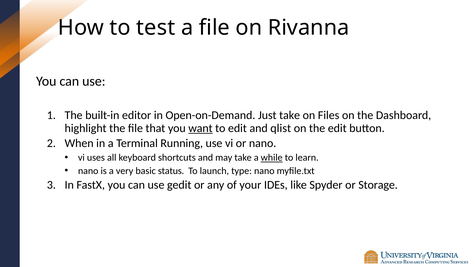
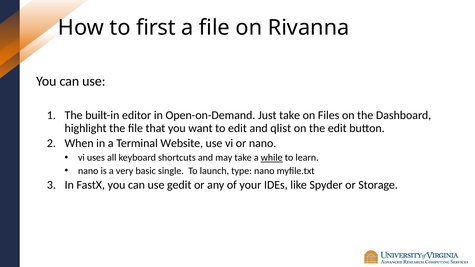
test: test -> first (156, 28)
want underline: present -> none (200, 128)
Running: Running -> Website (182, 144)
status: status -> single (171, 171)
